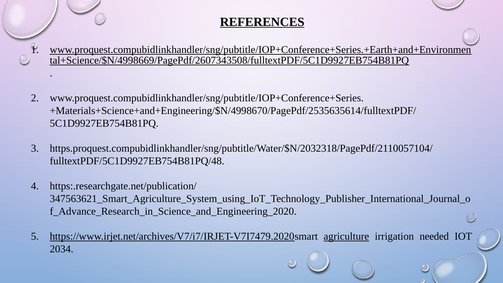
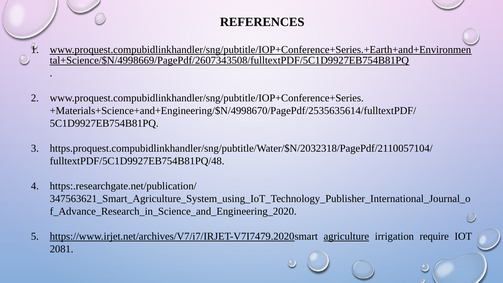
REFERENCES underline: present -> none (262, 22)
needed: needed -> require (434, 236)
2034: 2034 -> 2081 (62, 249)
